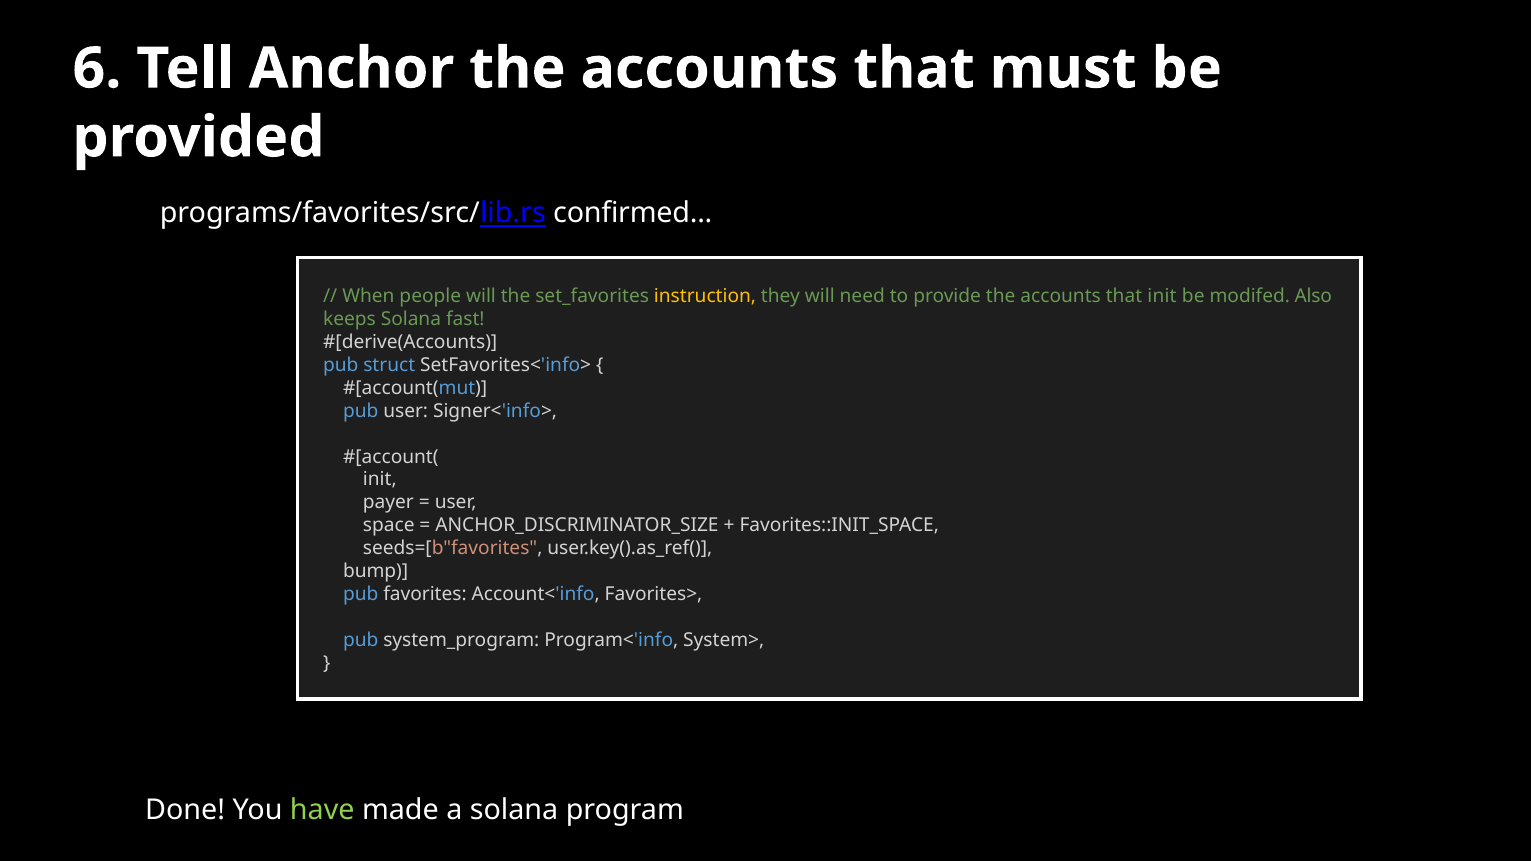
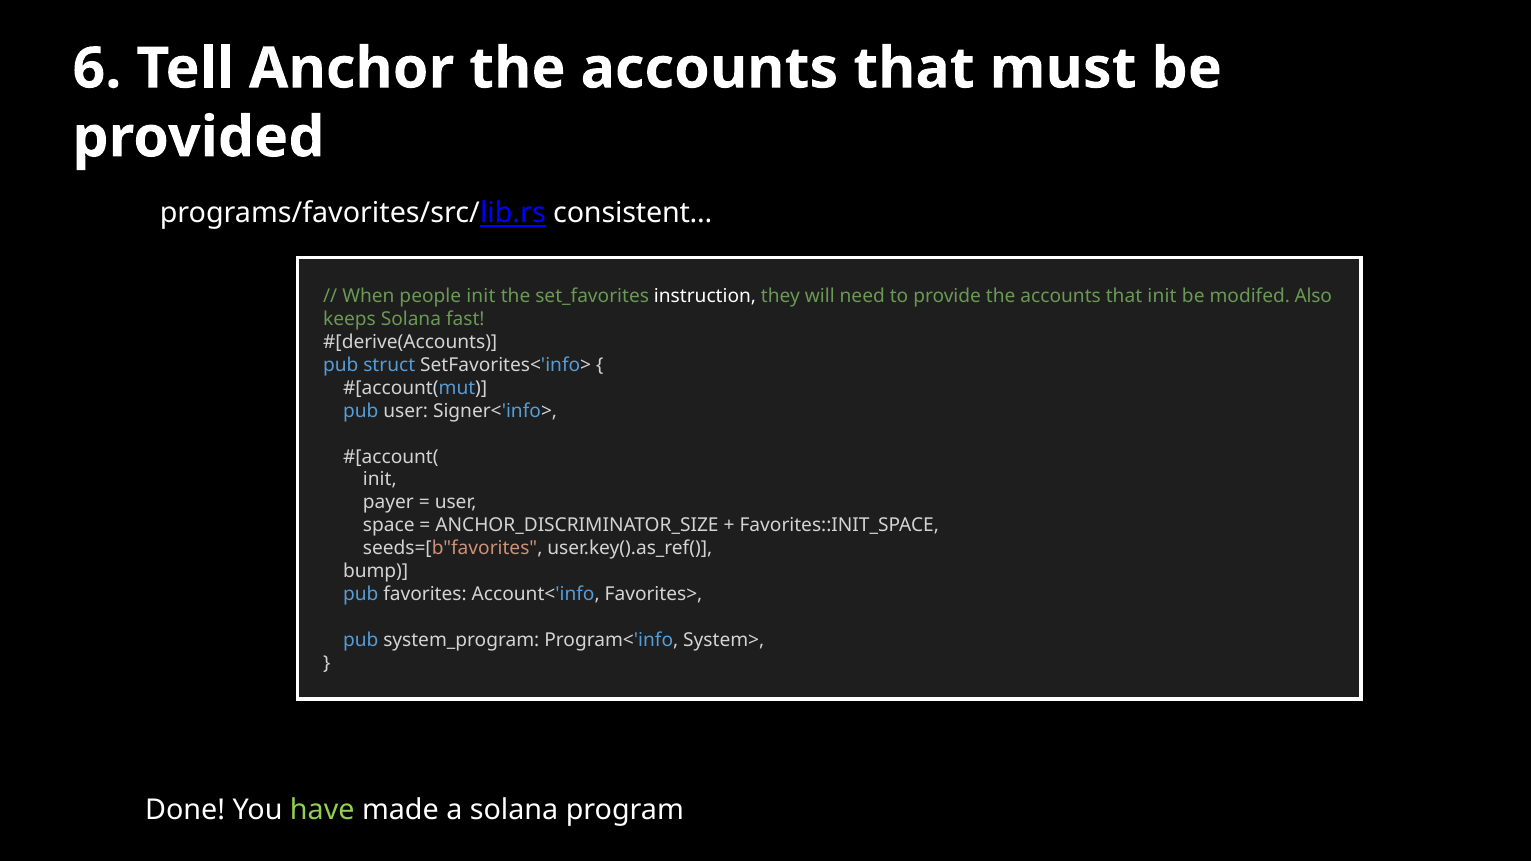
confirmed: confirmed -> consistent (633, 213)
people will: will -> init (481, 296)
instruction colour: yellow -> white (705, 296)
